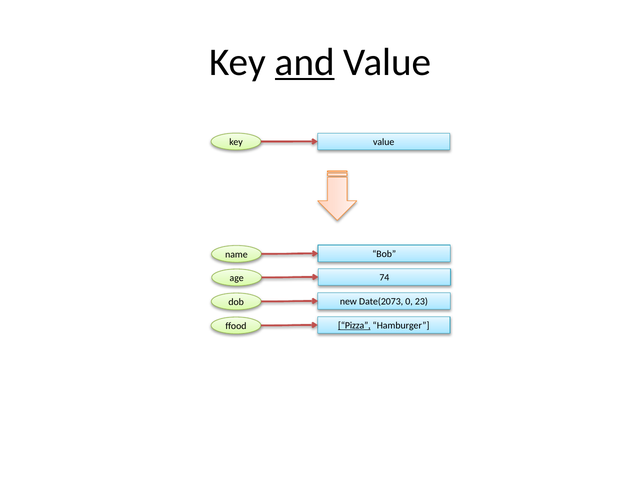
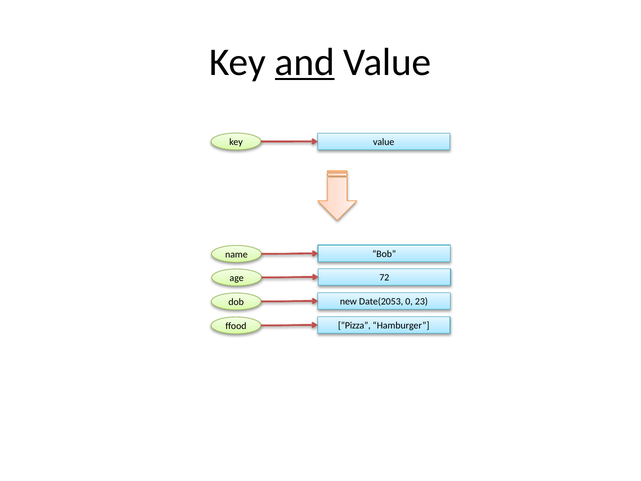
74: 74 -> 72 (384, 278)
Date(2073: Date(2073 -> Date(2053 (381, 302)
Pizza underline: present -> none (354, 325)
